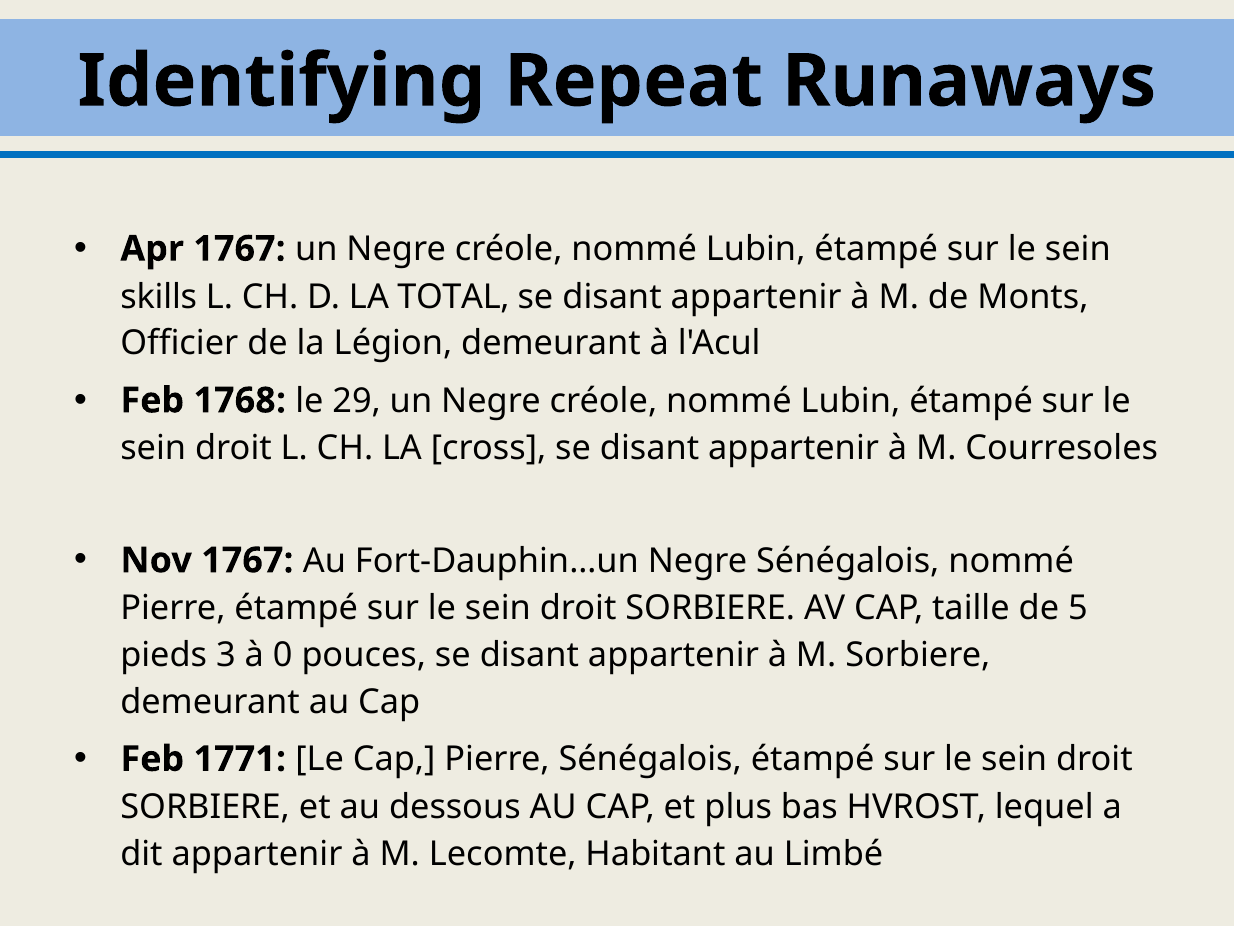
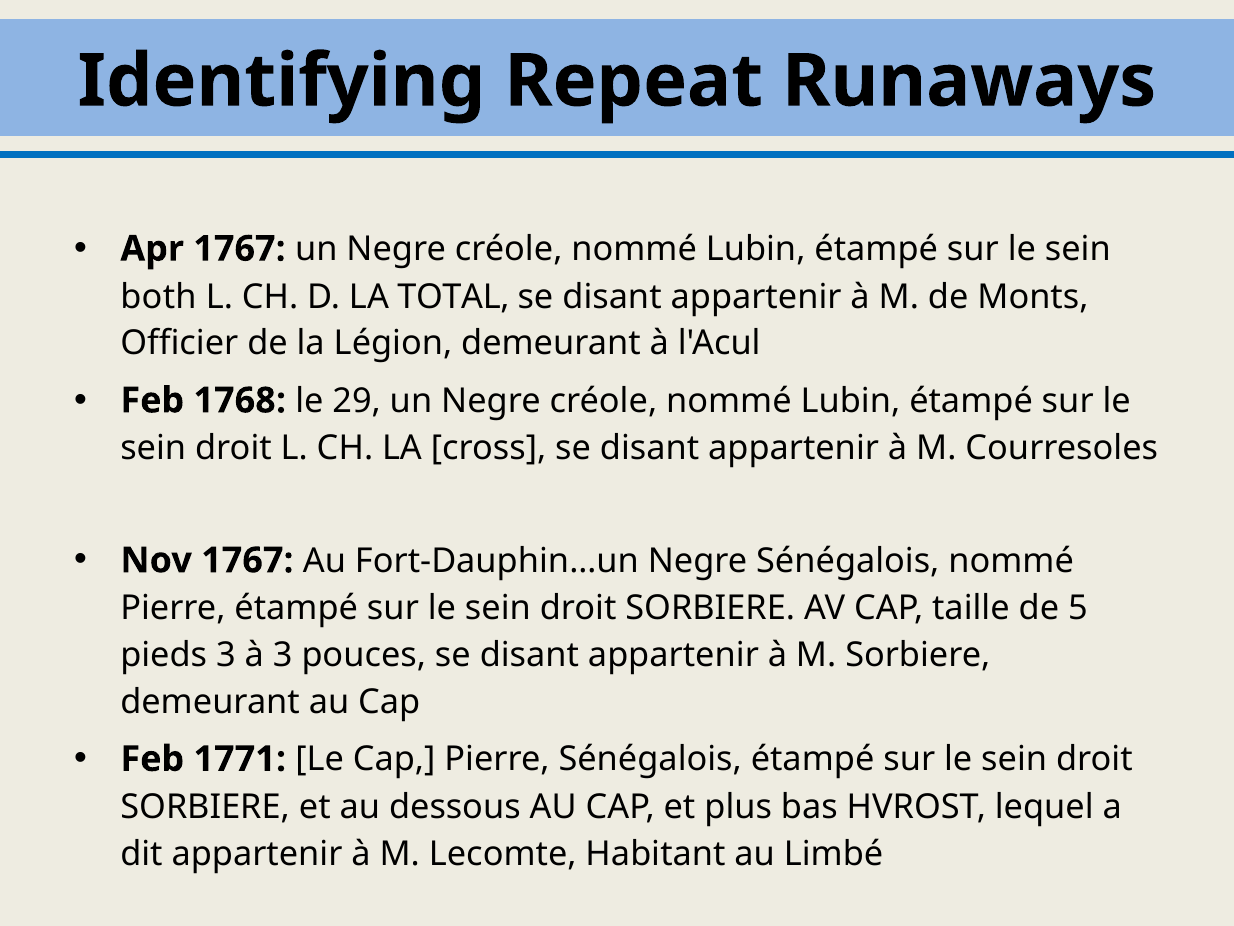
skills: skills -> both (158, 297)
à 0: 0 -> 3 (283, 655)
